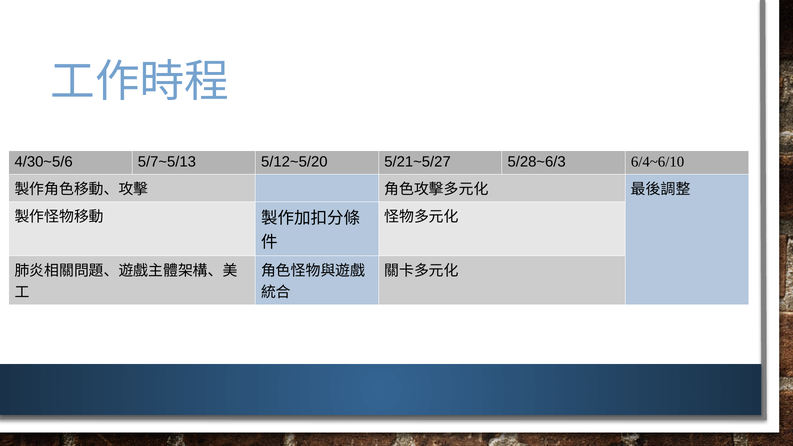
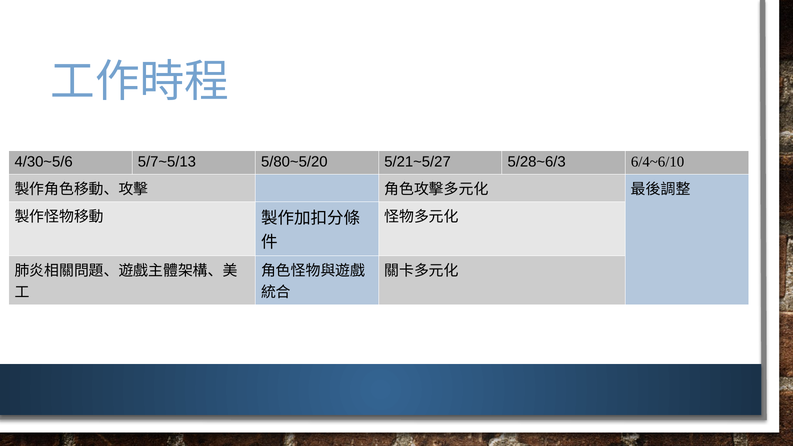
5/12~5/20: 5/12~5/20 -> 5/80~5/20 (294, 162)
